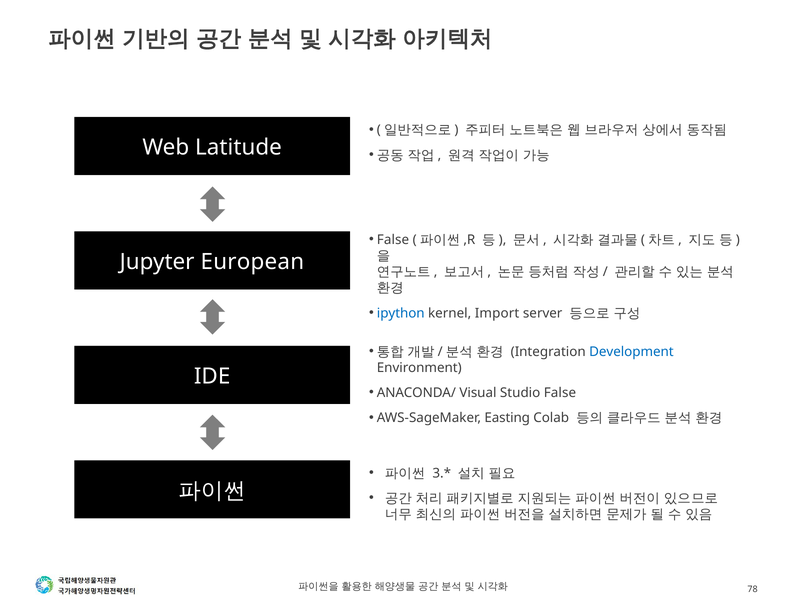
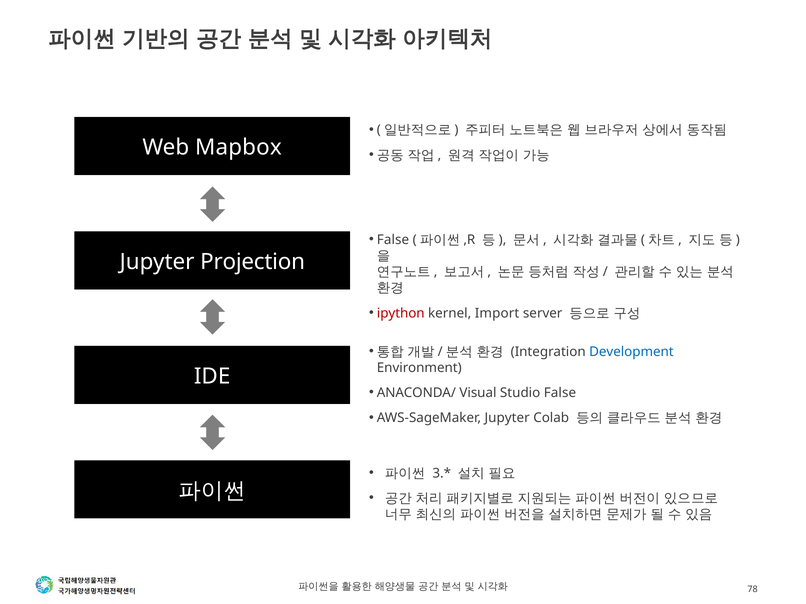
Latitude: Latitude -> Mapbox (238, 148)
European: European -> Projection (253, 262)
ipython colour: blue -> red (401, 313)
AWS-SageMaker Easting: Easting -> Jupyter (507, 418)
